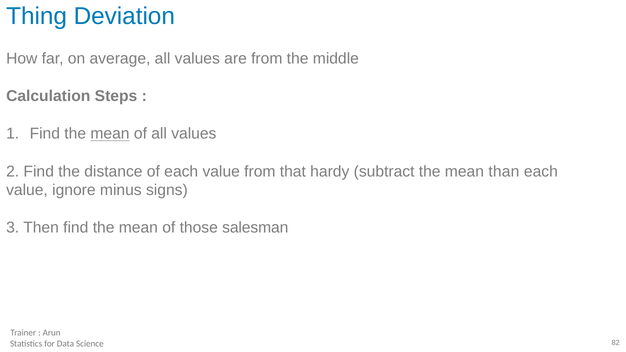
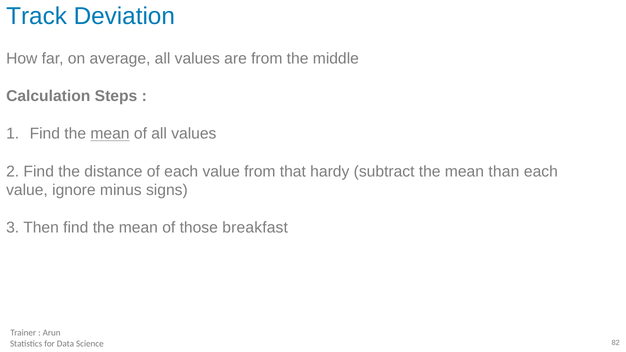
Thing: Thing -> Track (37, 16)
salesman: salesman -> breakfast (255, 228)
